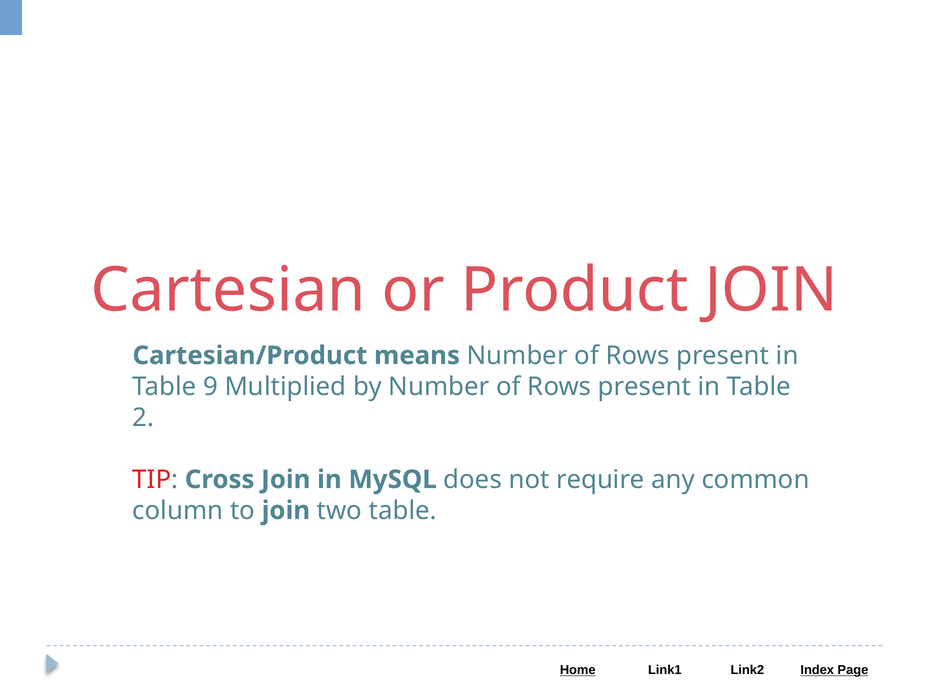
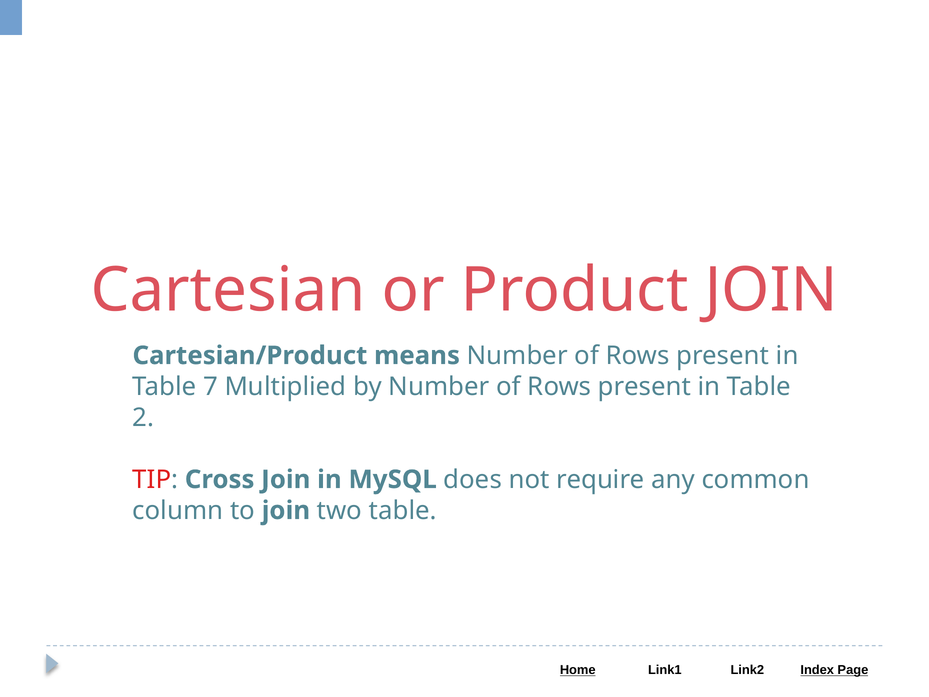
9: 9 -> 7 (210, 386)
